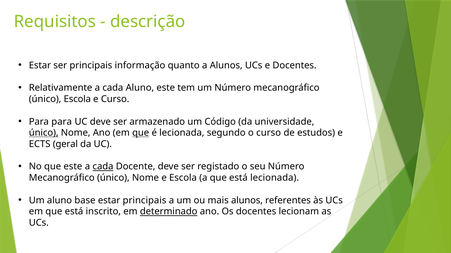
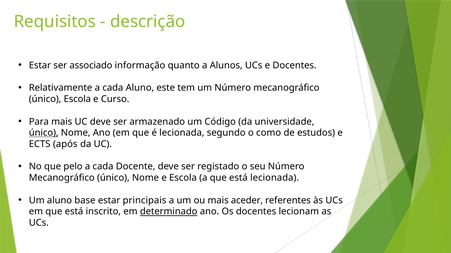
ser principais: principais -> associado (91, 66)
Para para: para -> mais (62, 122)
que underline: present -> none (141, 133)
o curso: curso -> como (269, 133)
geral: geral -> após (65, 144)
que este: este -> pelo (73, 167)
cada underline: present -> none (103, 167)
mais alunos: alunos -> aceder (247, 201)
